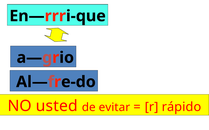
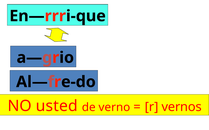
evitar: evitar -> verno (114, 108)
rápido: rápido -> vernos (182, 107)
